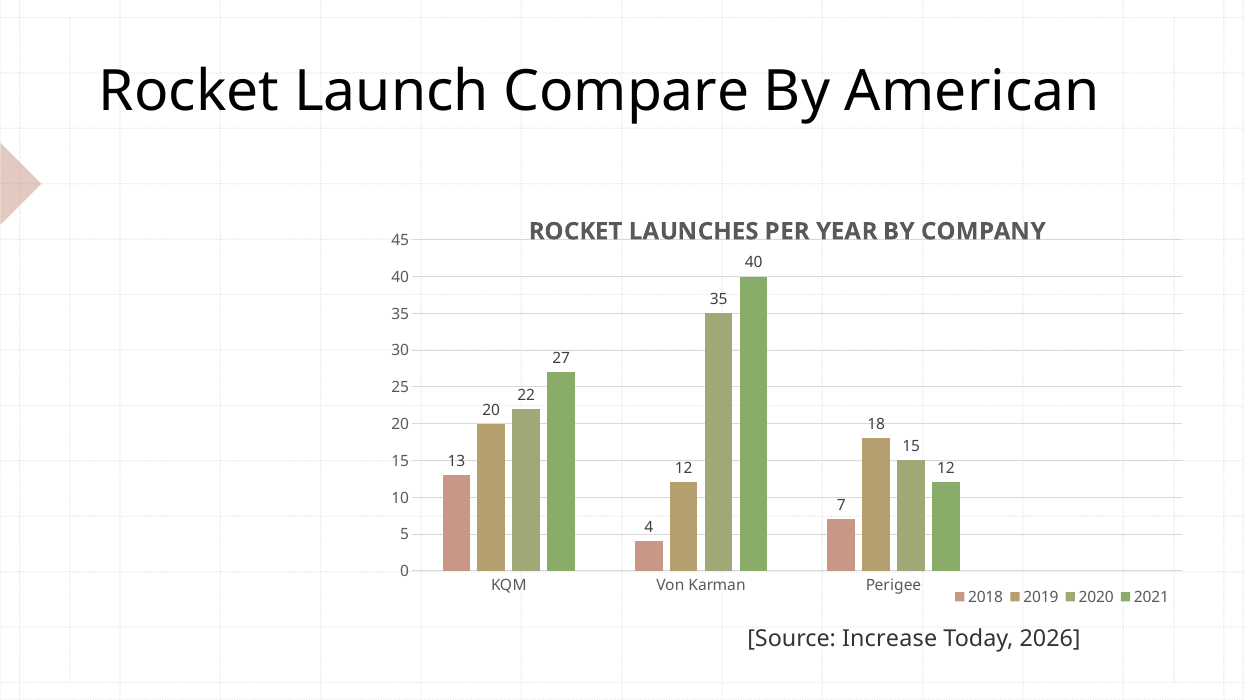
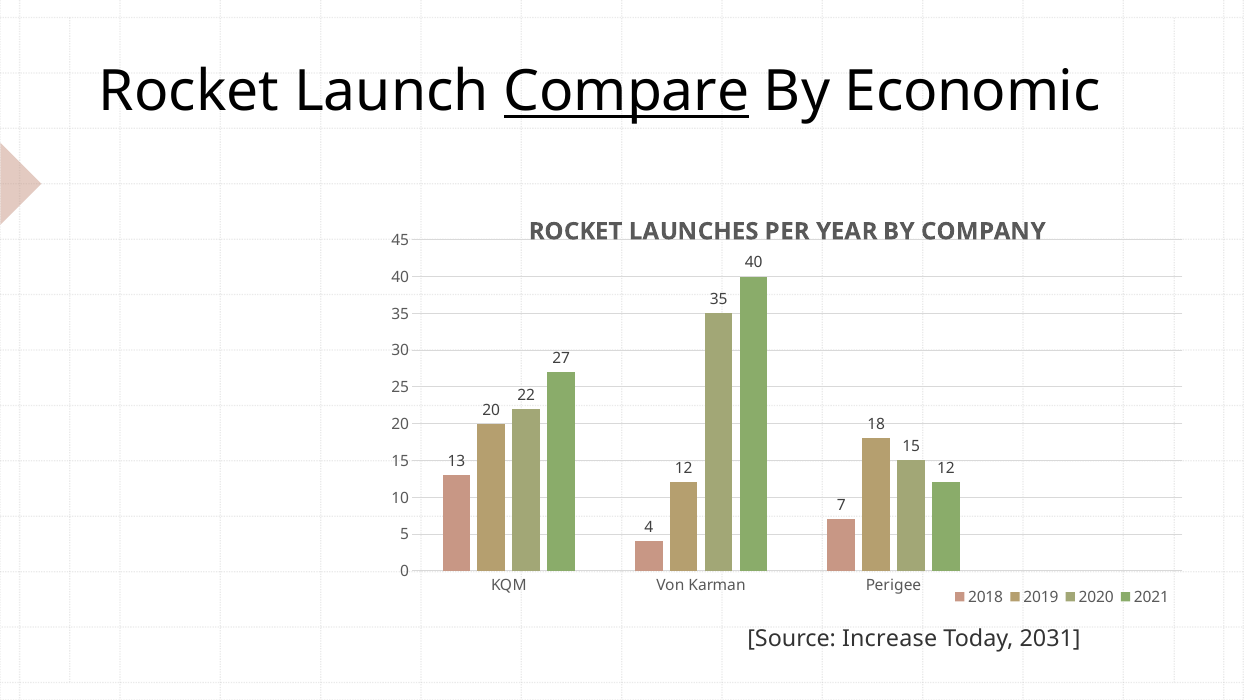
Compare underline: none -> present (627, 92)
American: American -> Economic (973, 92)
2026: 2026 -> 2031 (1050, 639)
